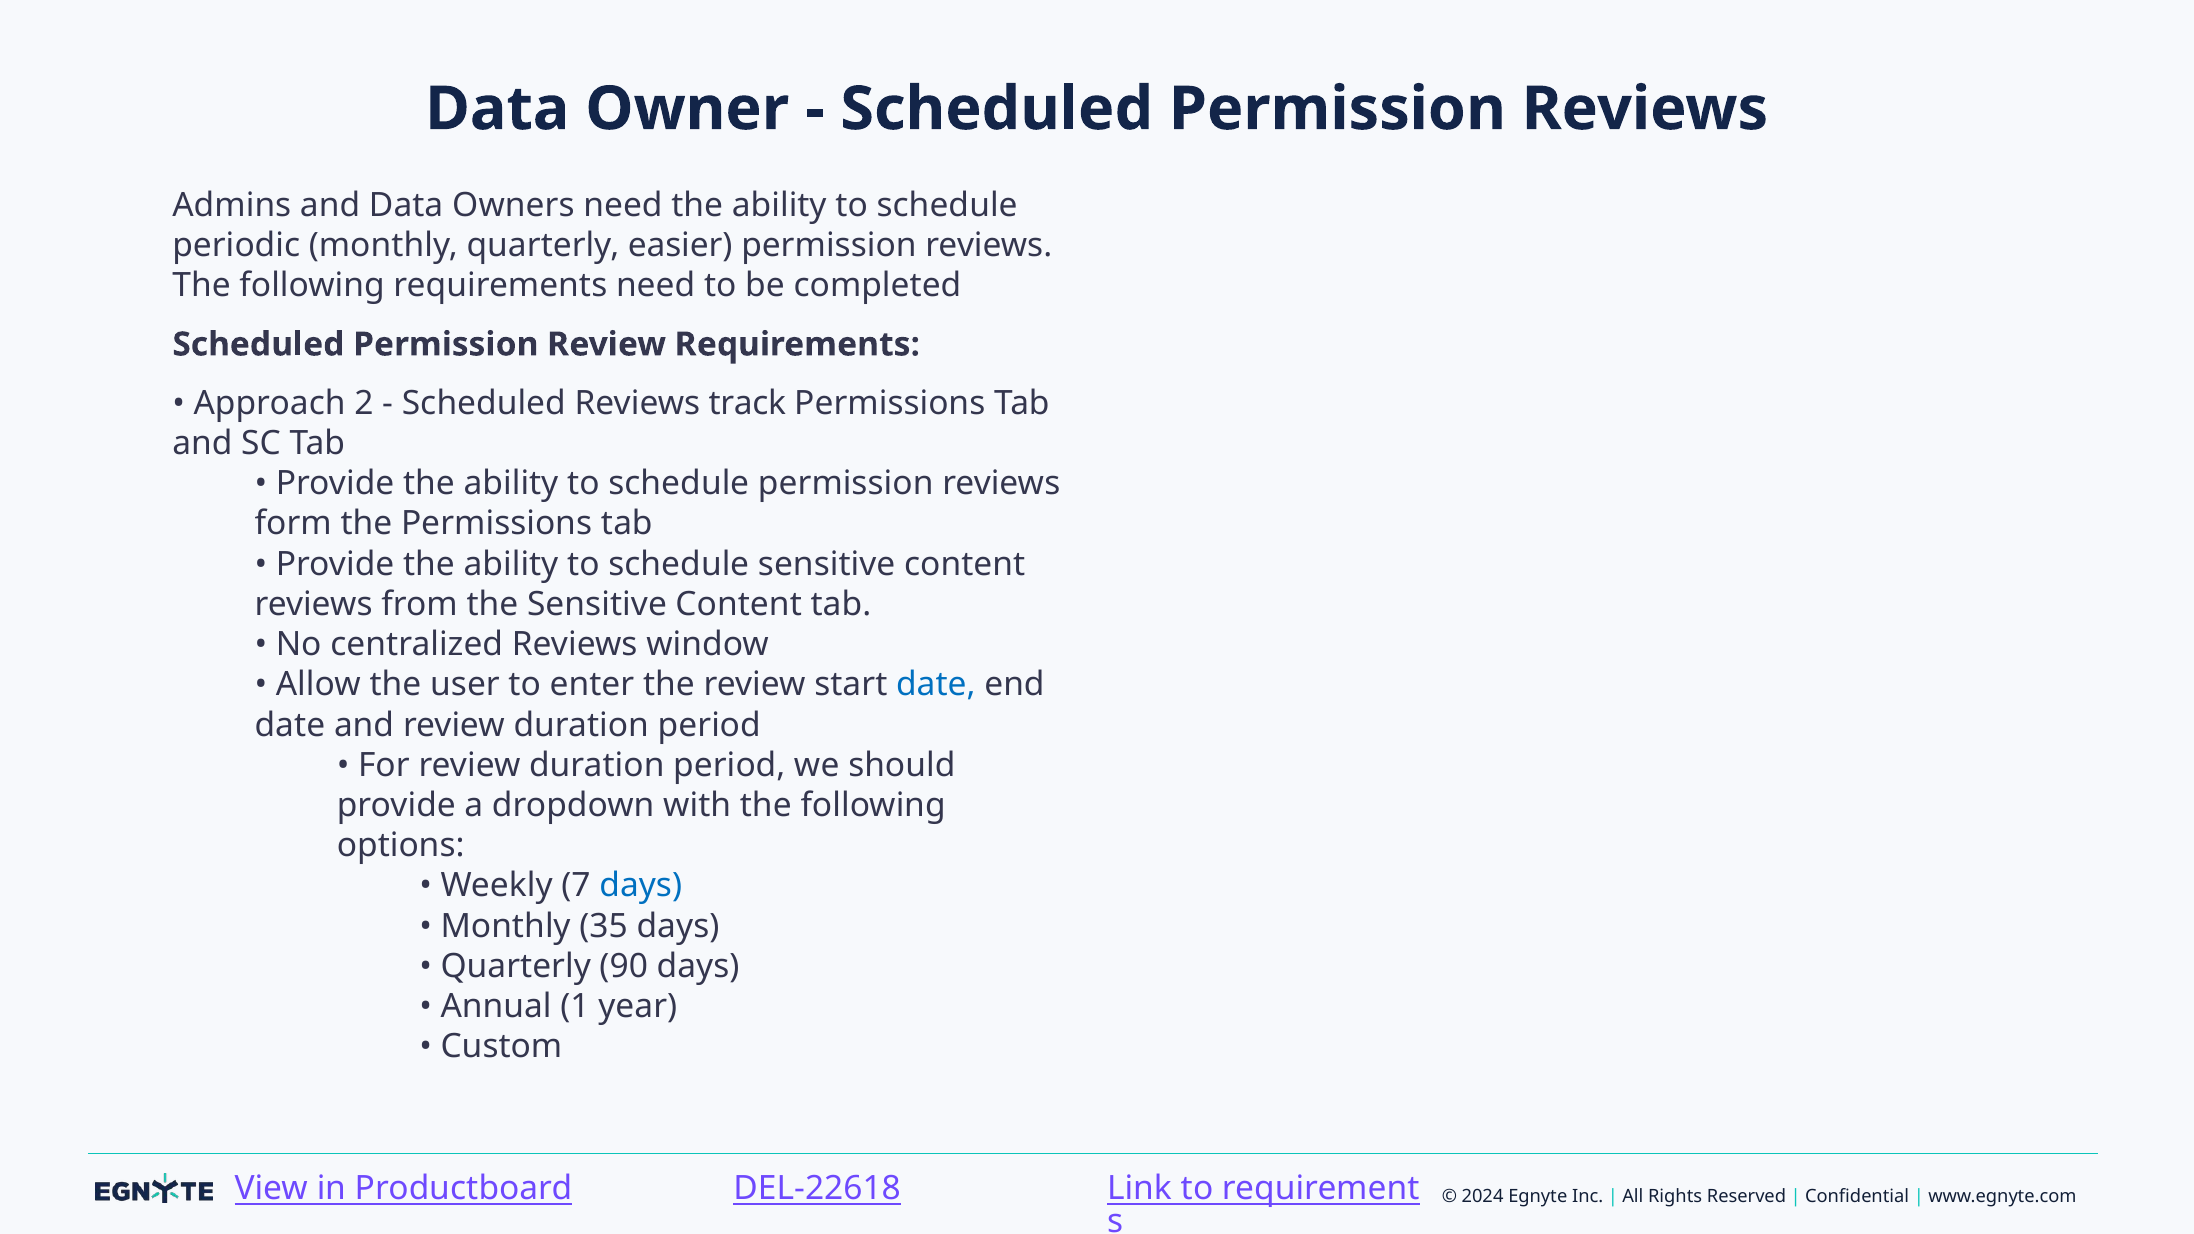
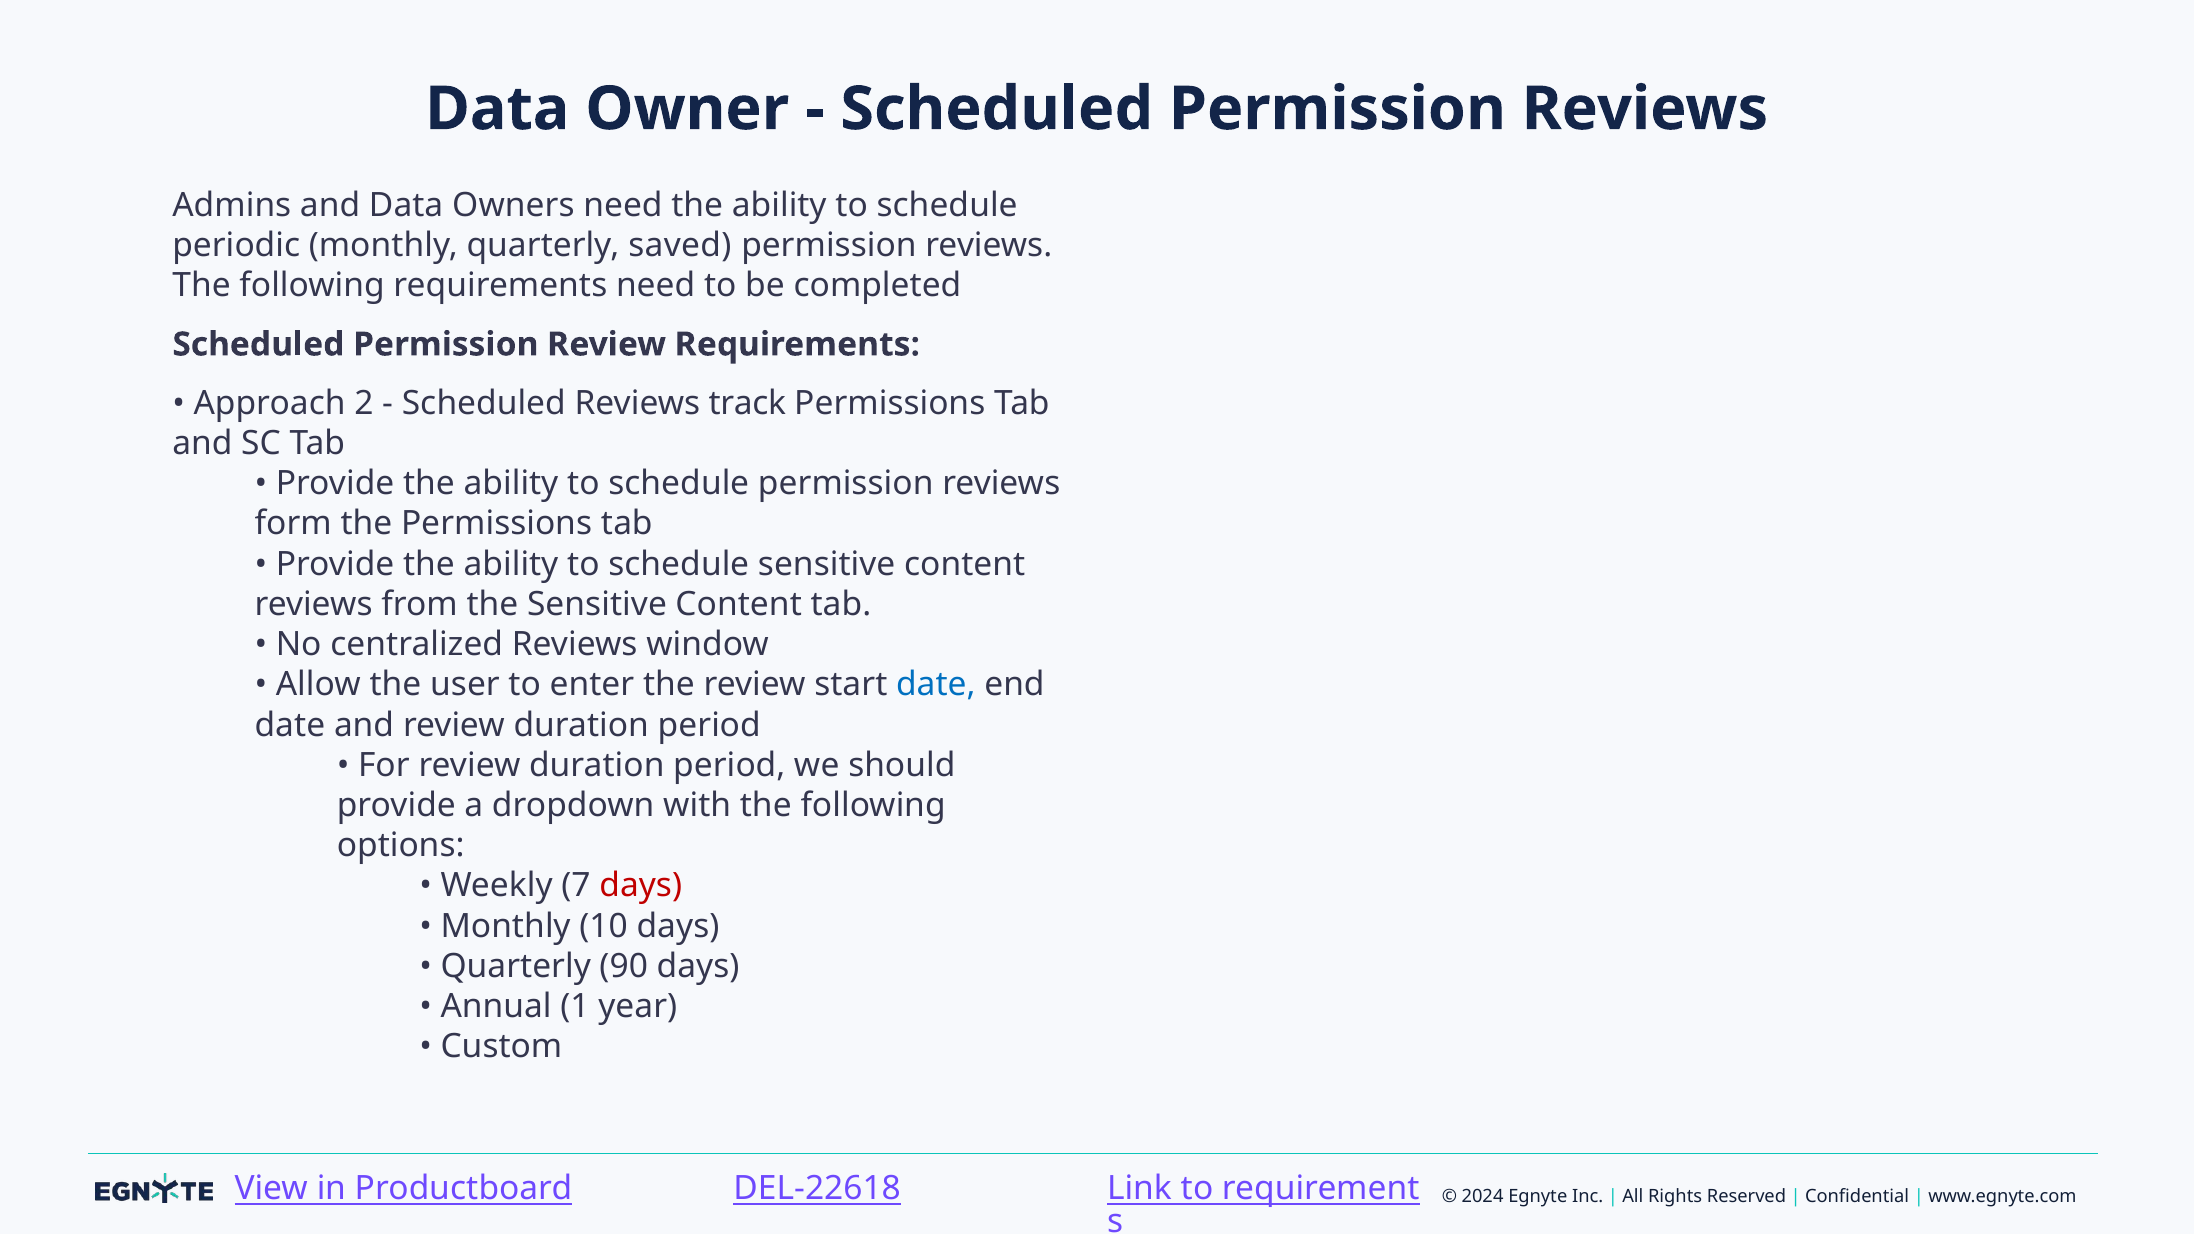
easier: easier -> saved (680, 246)
days colour: blue -> red (641, 886)
35: 35 -> 10 (604, 926)
